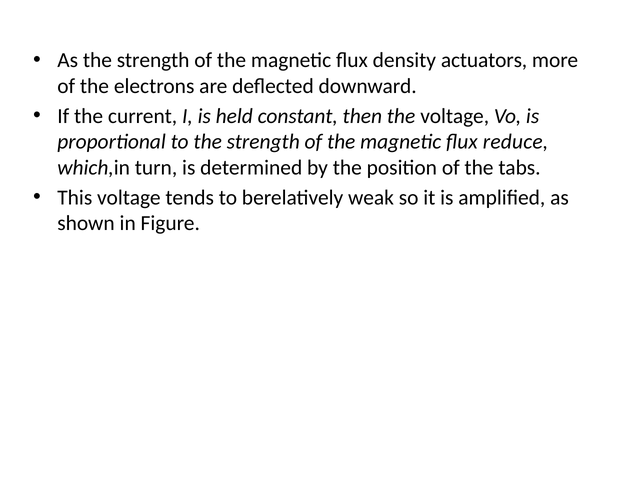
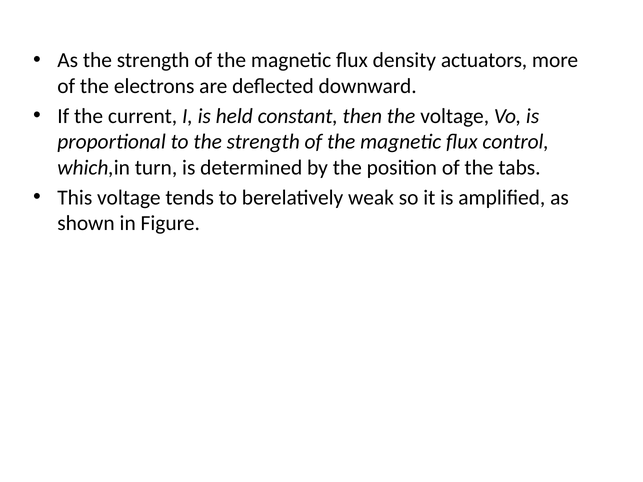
reduce: reduce -> control (516, 142)
